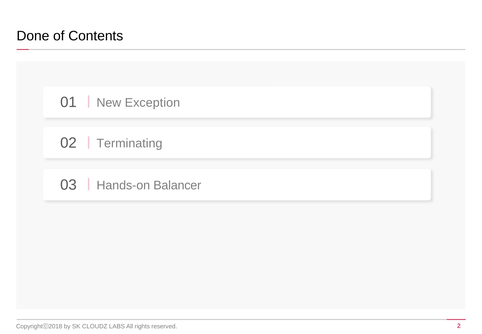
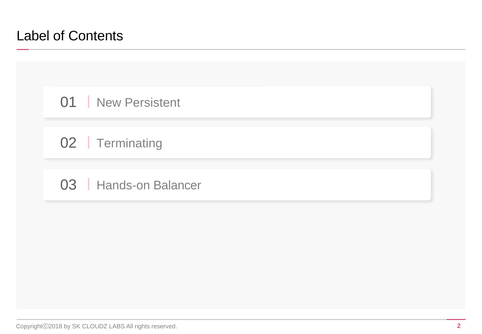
Done: Done -> Label (33, 36)
Exception: Exception -> Persistent (152, 103)
